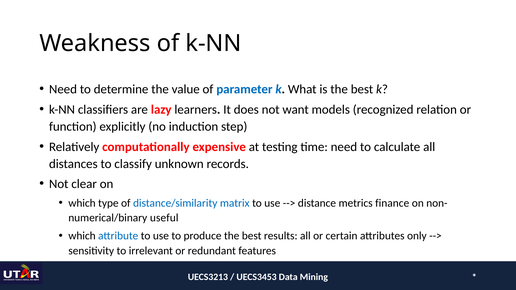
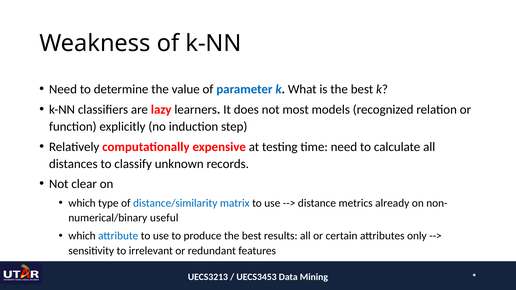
want: want -> most (296, 110)
finance: finance -> already (392, 203)
